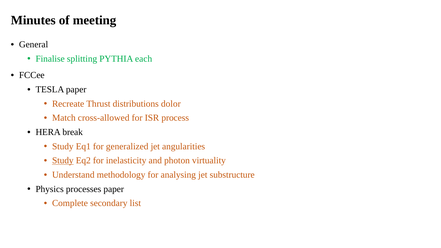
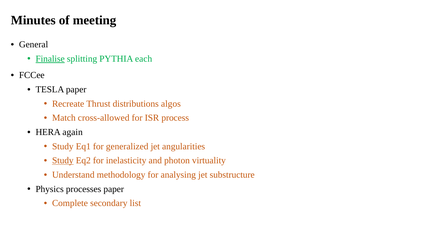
Finalise underline: none -> present (50, 59)
dolor: dolor -> algos (171, 104)
break: break -> again (73, 132)
